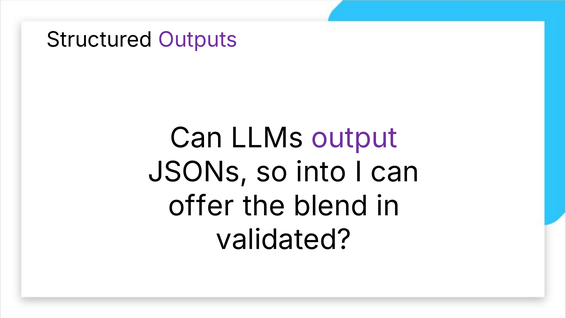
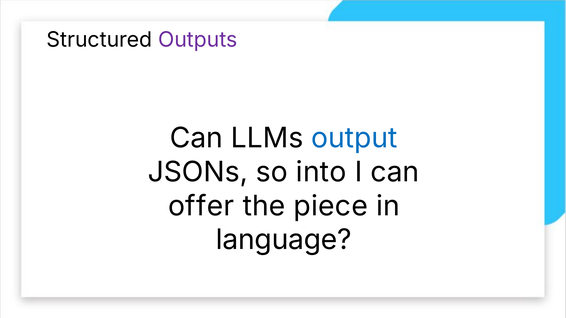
output colour: purple -> blue (354, 138)
blend: blend -> piece (331, 206)
validated: validated -> language (284, 240)
